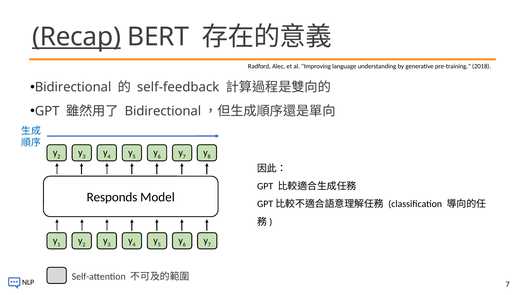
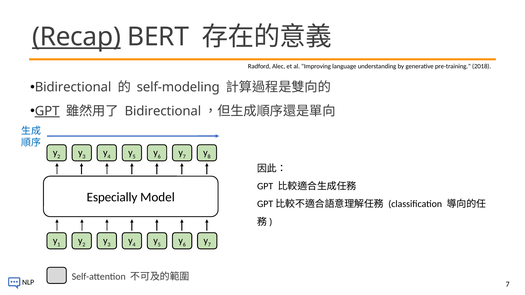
self-feedback: self-feedback -> self-modeling (178, 87)
GPT underline: none -> present (47, 111)
Responds: Responds -> Especially (112, 198)
